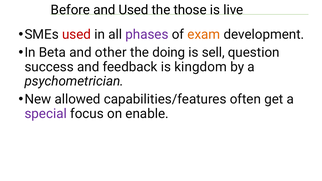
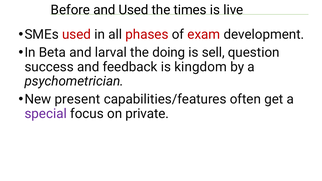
those: those -> times (190, 10)
phases colour: purple -> red (147, 35)
exam colour: orange -> red (204, 35)
other: other -> larval (111, 52)
allowed: allowed -> present (77, 99)
enable: enable -> private (147, 114)
